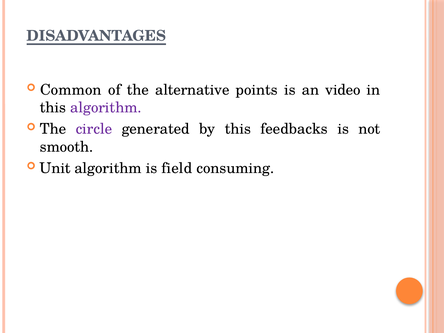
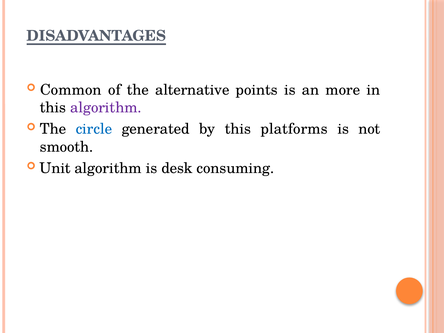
video: video -> more (343, 90)
circle colour: purple -> blue (94, 129)
feedbacks: feedbacks -> platforms (294, 129)
field: field -> desk (177, 168)
